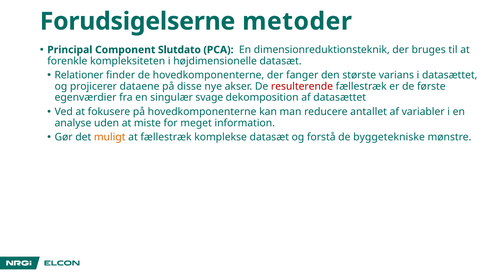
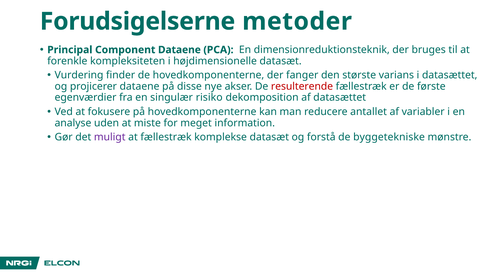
Component Slutdato: Slutdato -> Dataene (179, 50)
Relationer: Relationer -> Vurdering (79, 75)
svage: svage -> risiko (209, 98)
muligt colour: orange -> purple (110, 137)
